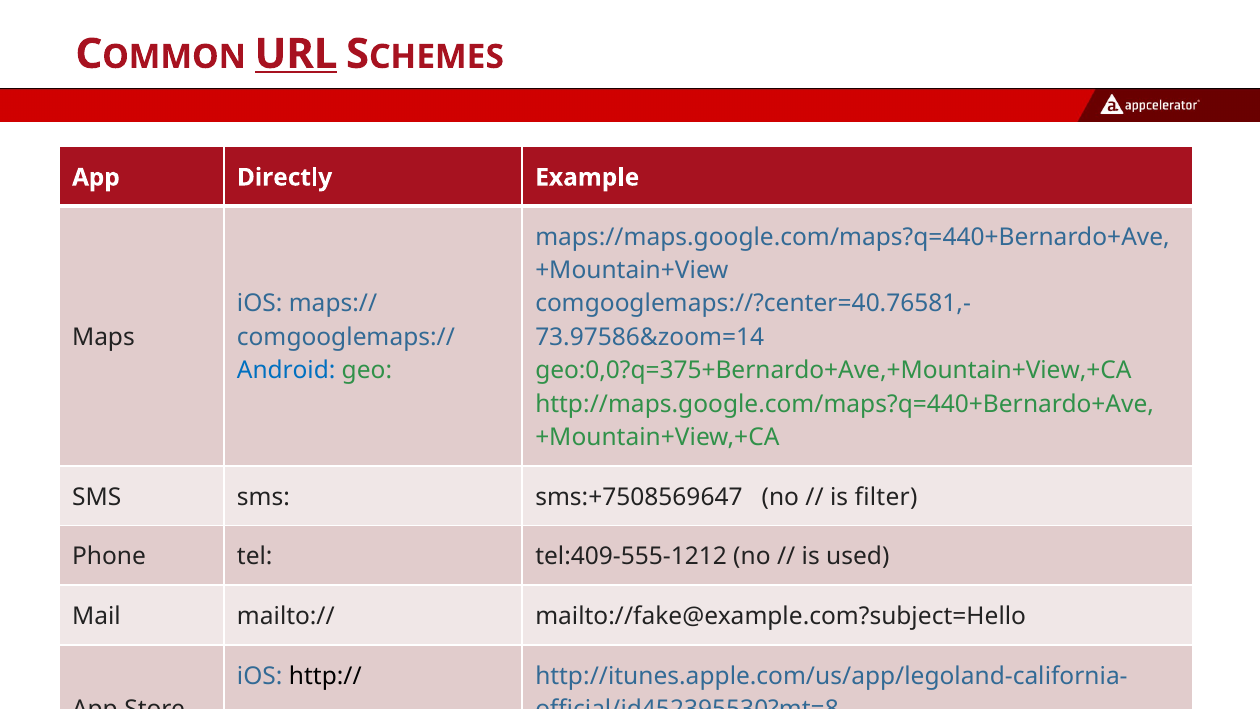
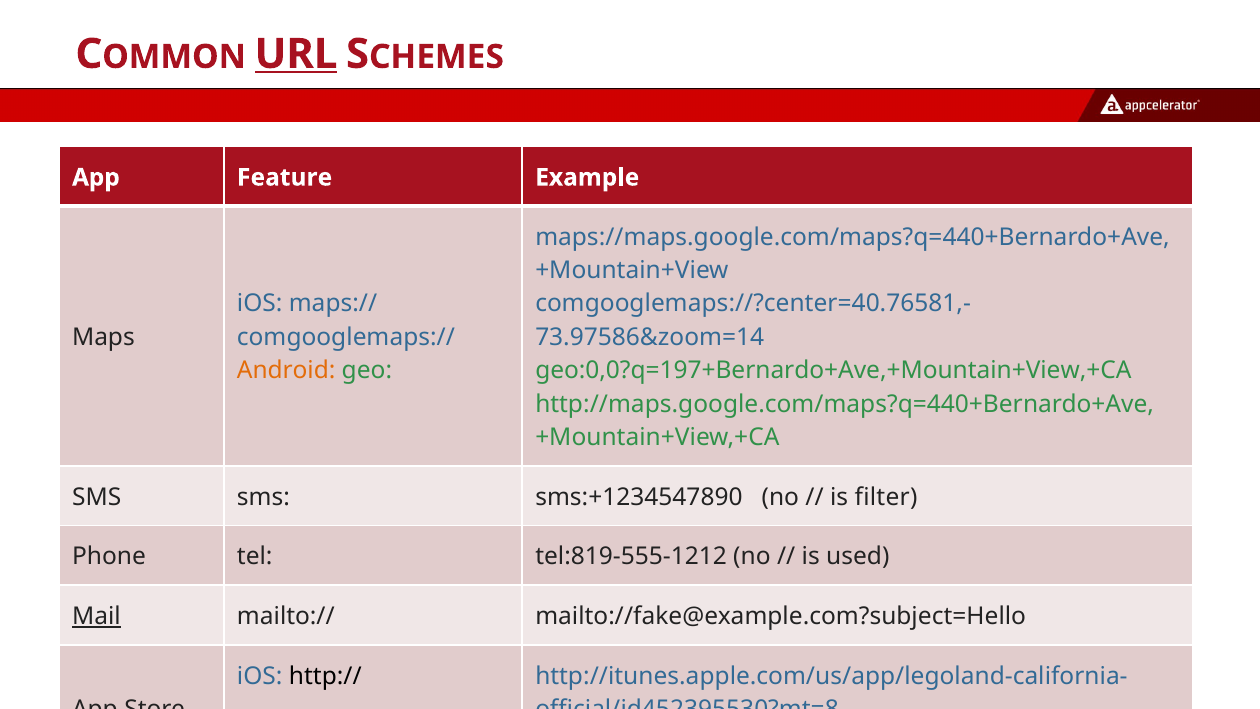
Directly: Directly -> Feature (285, 177)
Android colour: blue -> orange (286, 371)
geo:0,0?q=375+Bernardo+Ave,+Mountain+View,+CA: geo:0,0?q=375+Bernardo+Ave,+Mountain+View,+CA -> geo:0,0?q=197+Bernardo+Ave,+Mountain+View,+CA (833, 371)
sms:+7508569647: sms:+7508569647 -> sms:+1234547890 (639, 497)
tel:409-555-1212: tel:409-555-1212 -> tel:819-555-1212 (631, 557)
Mail underline: none -> present (96, 616)
